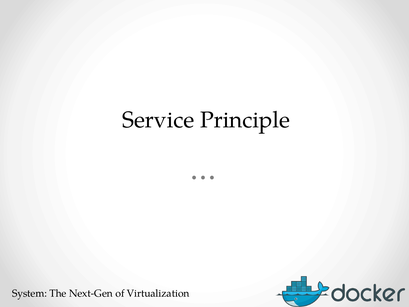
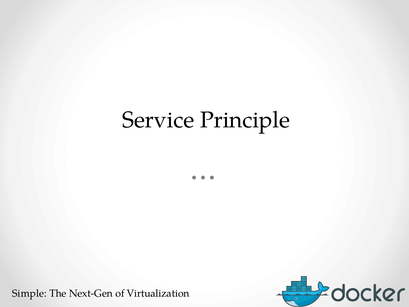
System: System -> Simple (29, 293)
